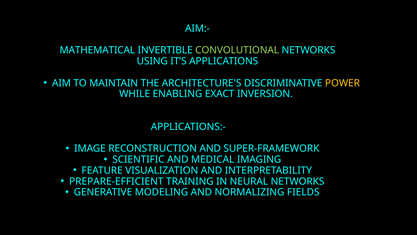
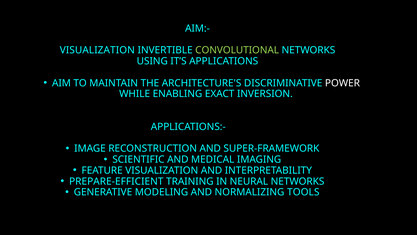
MATHEMATICAL: MATHEMATICAL -> VISUALIZATION (97, 50)
POWER colour: yellow -> white (342, 83)
FIELDS: FIELDS -> TOOLS (303, 192)
